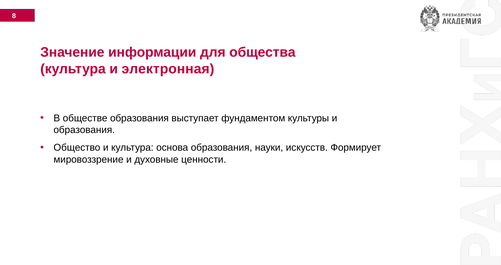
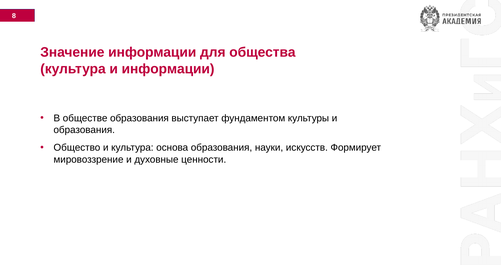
и электронная: электронная -> информации (168, 69)
